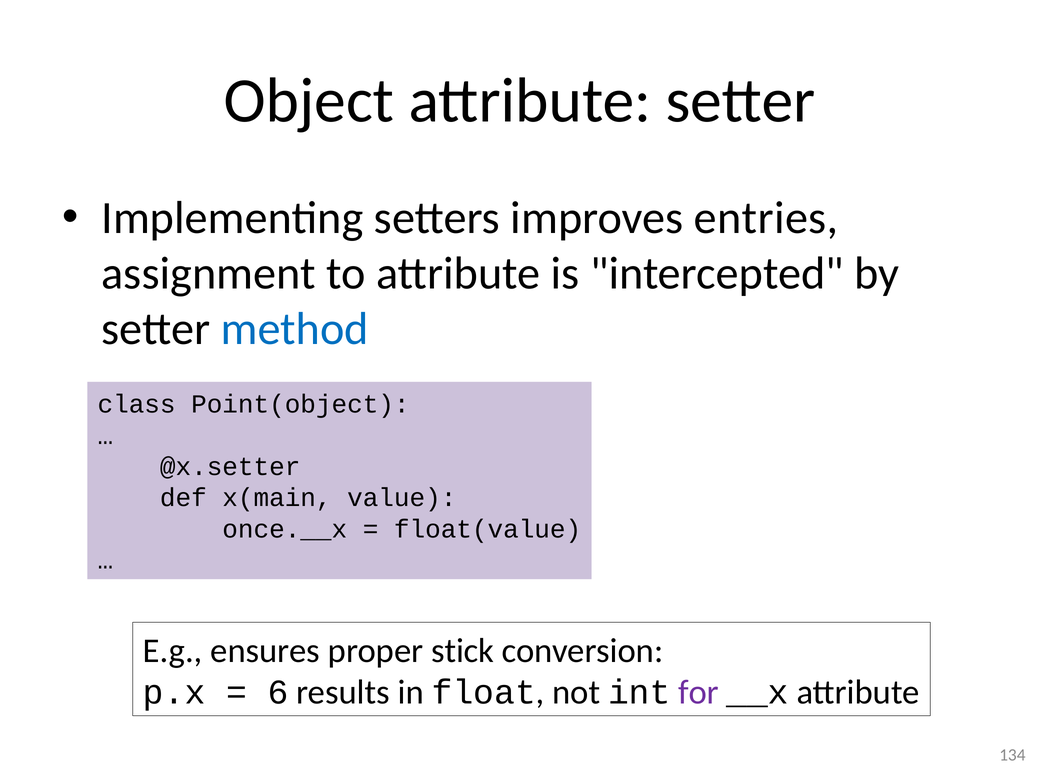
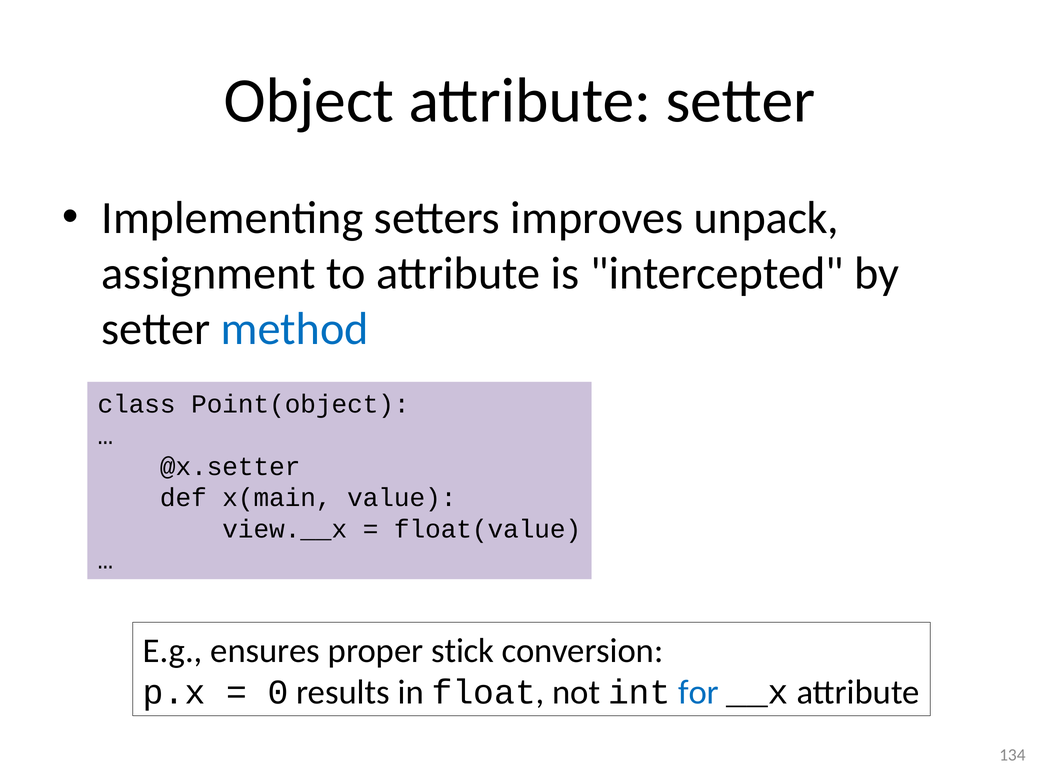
entries: entries -> unpack (766, 218)
once.__x: once.__x -> view.__x (285, 529)
6: 6 -> 0 (278, 692)
for colour: purple -> blue (699, 692)
